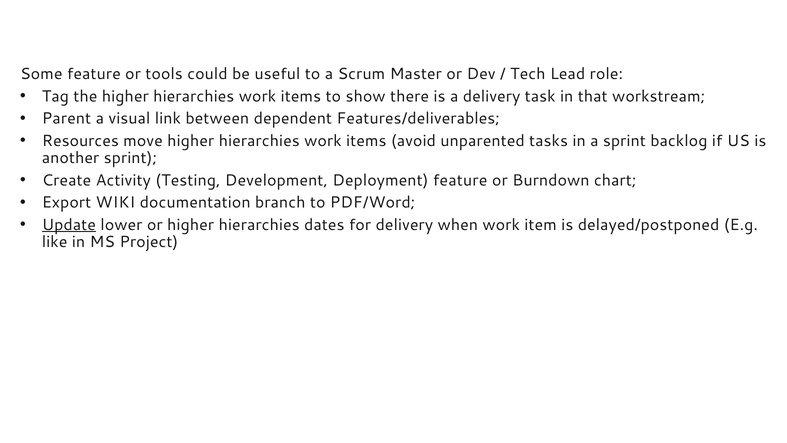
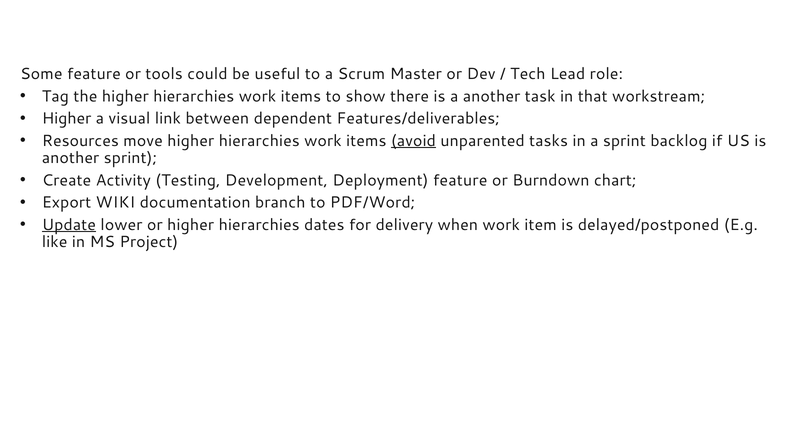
a delivery: delivery -> another (492, 96)
Parent: Parent -> Higher (67, 118)
avoid underline: none -> present (413, 141)
